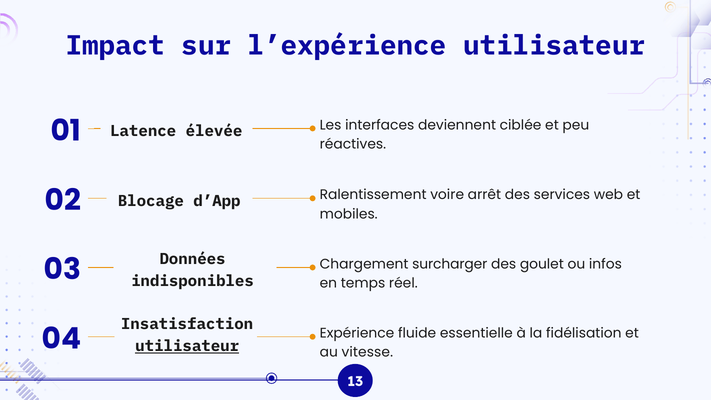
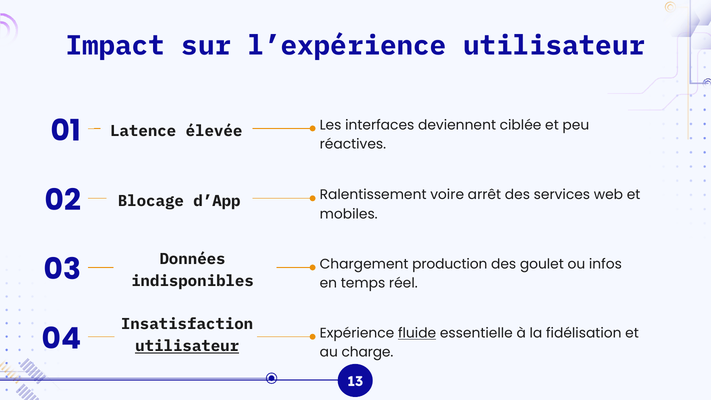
surcharger: surcharger -> production (450, 264)
fluide underline: none -> present (417, 333)
vitesse: vitesse -> charge (367, 352)
